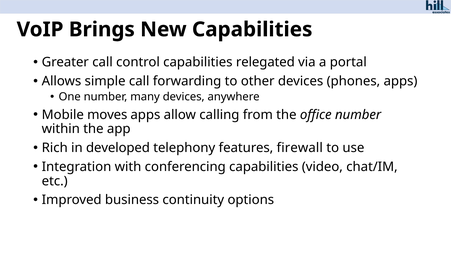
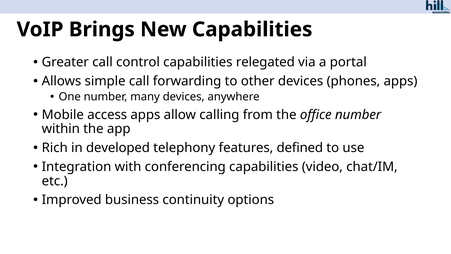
moves: moves -> access (107, 115)
firewall: firewall -> defined (300, 148)
